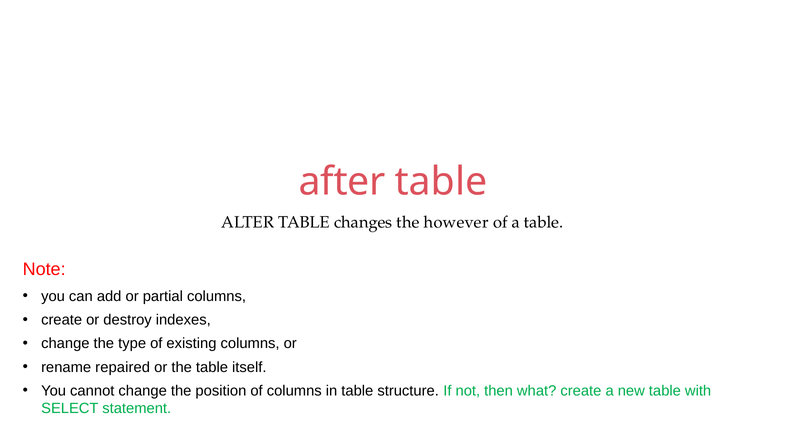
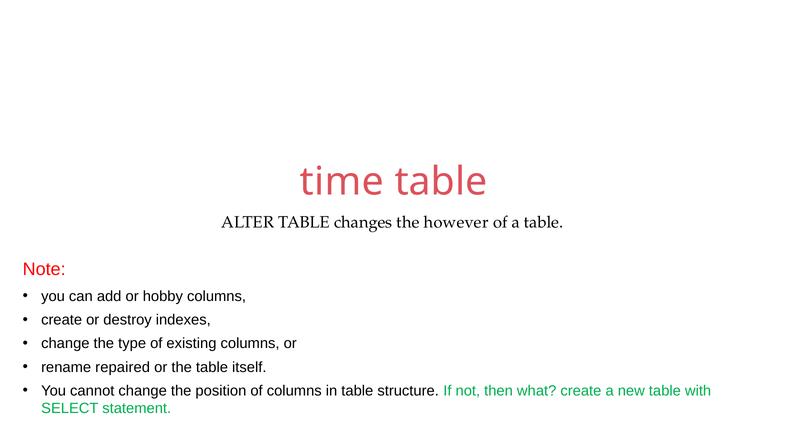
after: after -> time (342, 182)
partial: partial -> hobby (163, 296)
